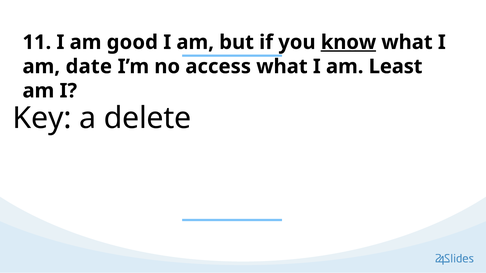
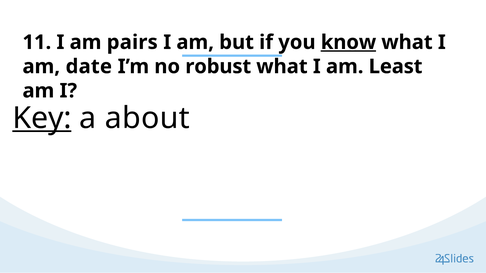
good: good -> pairs (132, 42)
access: access -> robust (218, 67)
Key underline: none -> present (42, 118)
delete: delete -> about (147, 118)
